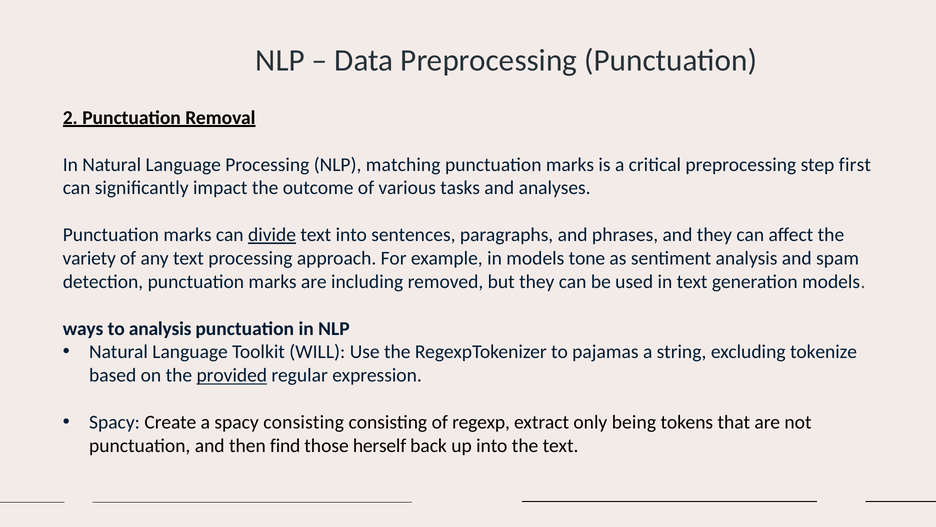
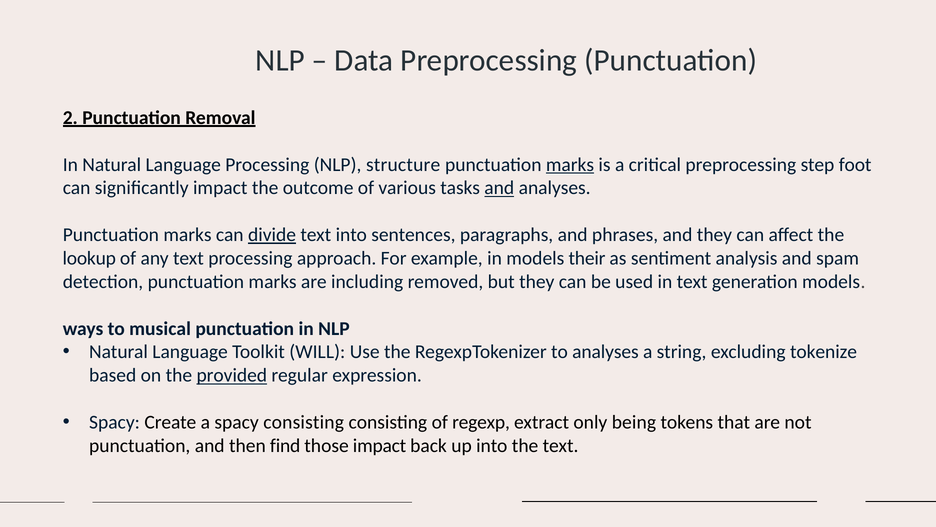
matching: matching -> structure (403, 164)
marks underline: none -> present (570, 164)
first: first -> foot (855, 164)
and underline: none -> present (499, 188)
variety: variety -> lookup (89, 258)
tone: tone -> their (587, 258)
to analysis: analysis -> musical (160, 328)
to pajamas: pajamas -> analyses (605, 352)
those herself: herself -> impact (380, 445)
